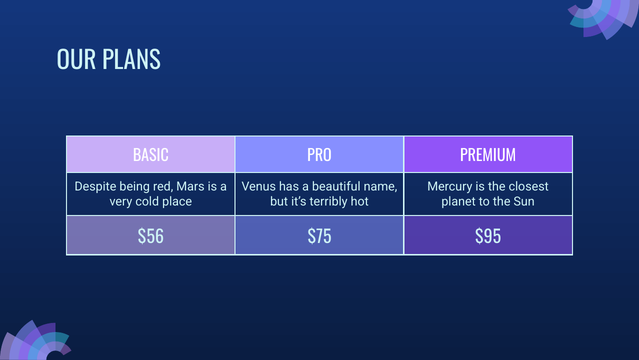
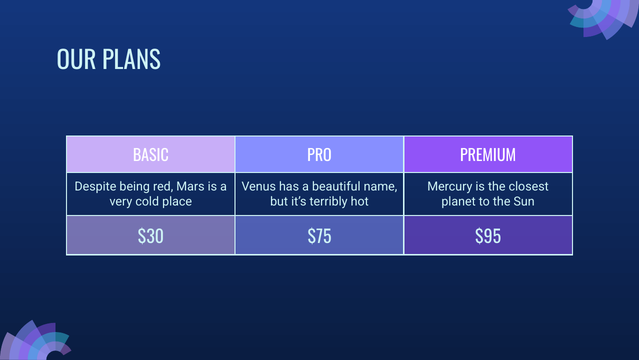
$56: $56 -> $30 (151, 237)
